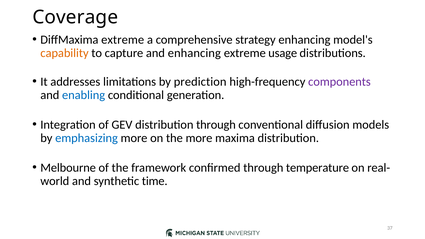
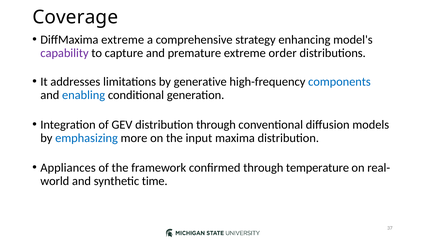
capability colour: orange -> purple (64, 53)
and enhancing: enhancing -> premature (194, 53)
usage: usage -> order (283, 53)
prediction: prediction -> generative (200, 82)
components colour: purple -> blue (339, 82)
the more: more -> input (199, 138)
Melbourne: Melbourne -> Appliances (68, 168)
